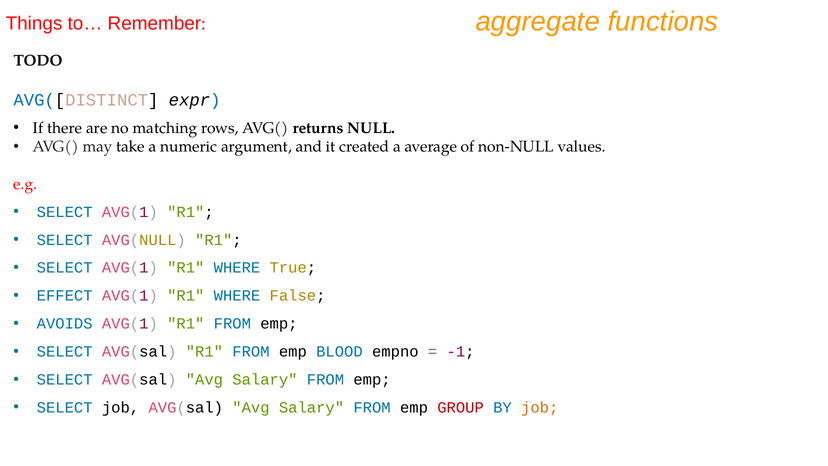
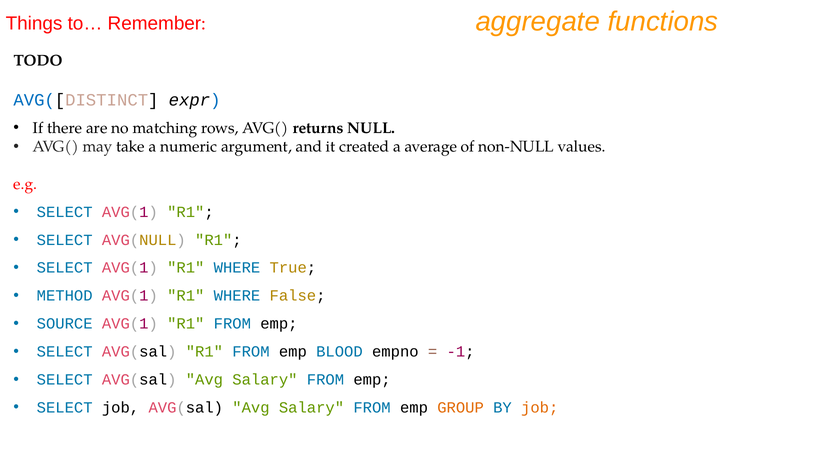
EFFECT: EFFECT -> METHOD (65, 296)
AVOIDS: AVOIDS -> SOURCE (65, 324)
GROUP colour: red -> orange (461, 407)
